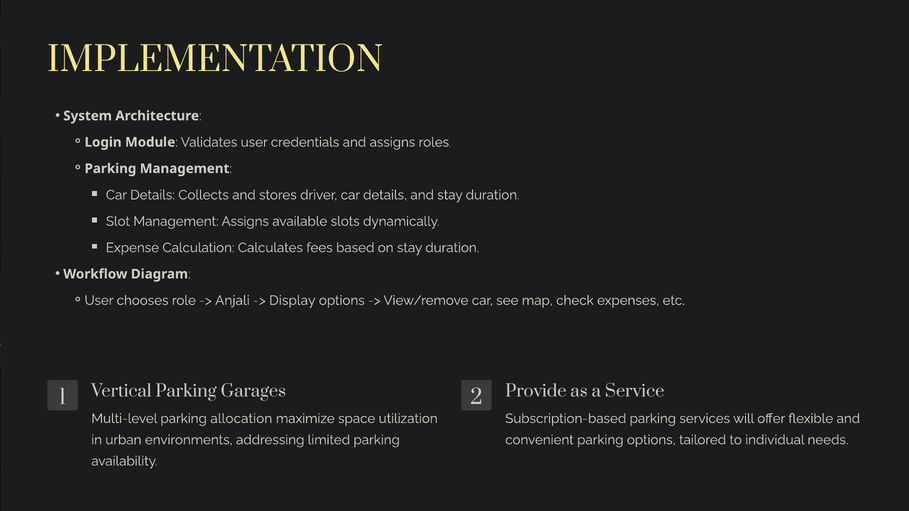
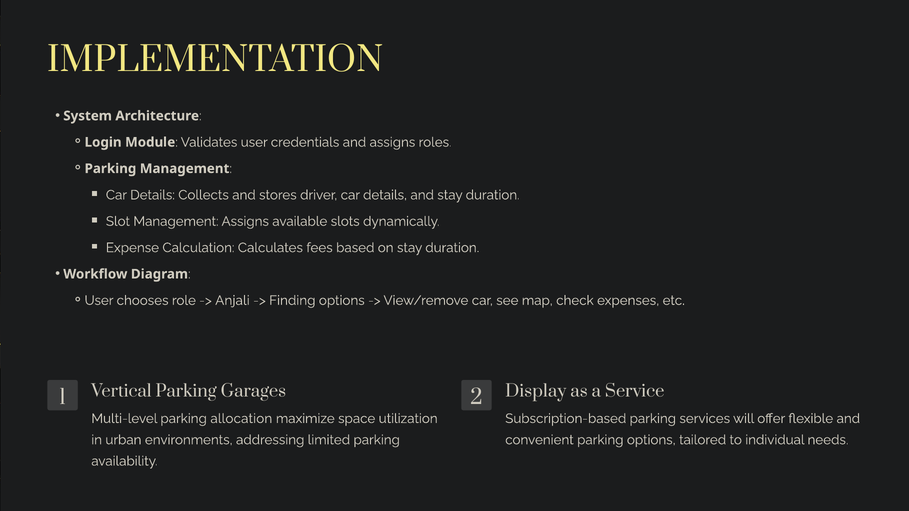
Display: Display -> Finding (292, 301)
Provide: Provide -> Display (536, 391)
